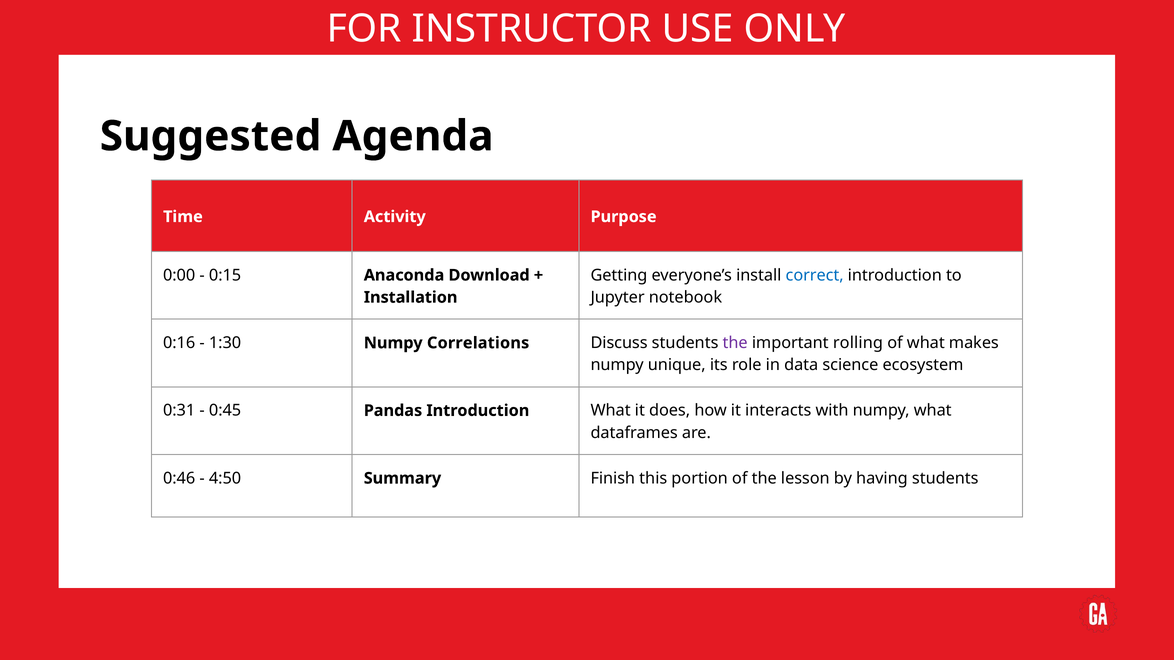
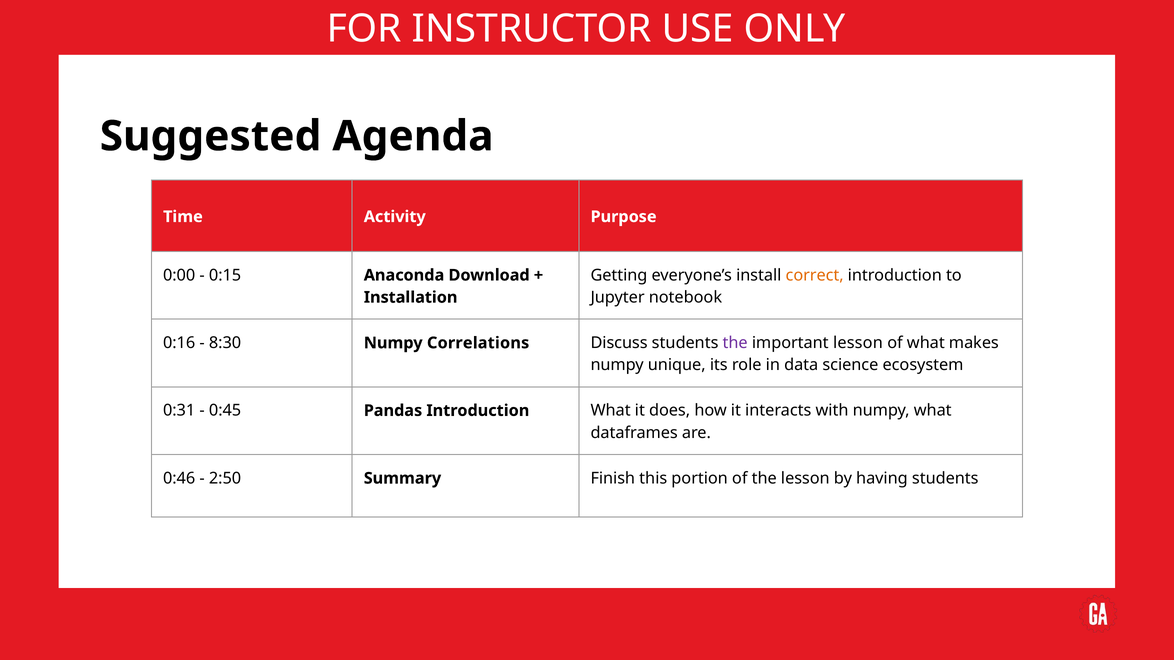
correct colour: blue -> orange (815, 275)
1:30: 1:30 -> 8:30 (225, 343)
important rolling: rolling -> lesson (858, 343)
4:50: 4:50 -> 2:50 (225, 479)
